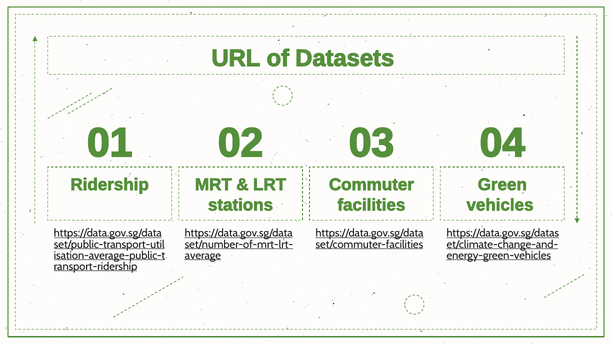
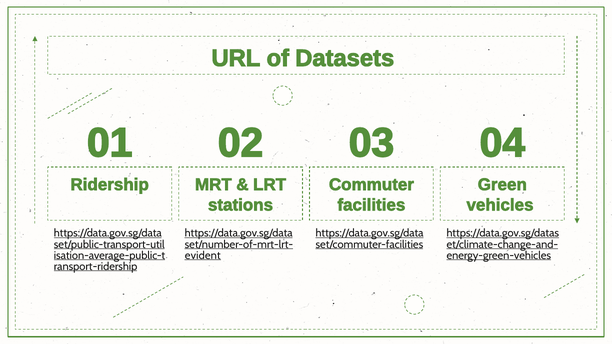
average: average -> evident (203, 256)
